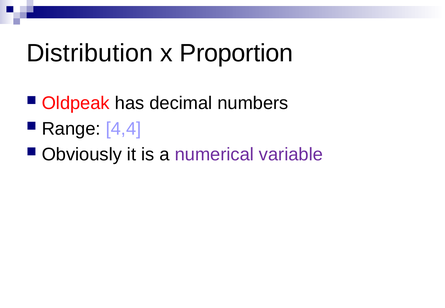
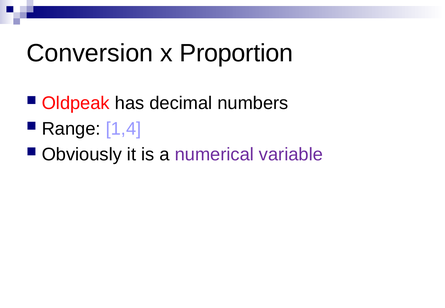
Distribution: Distribution -> Conversion (90, 53)
4,4: 4,4 -> 1,4 (124, 129)
